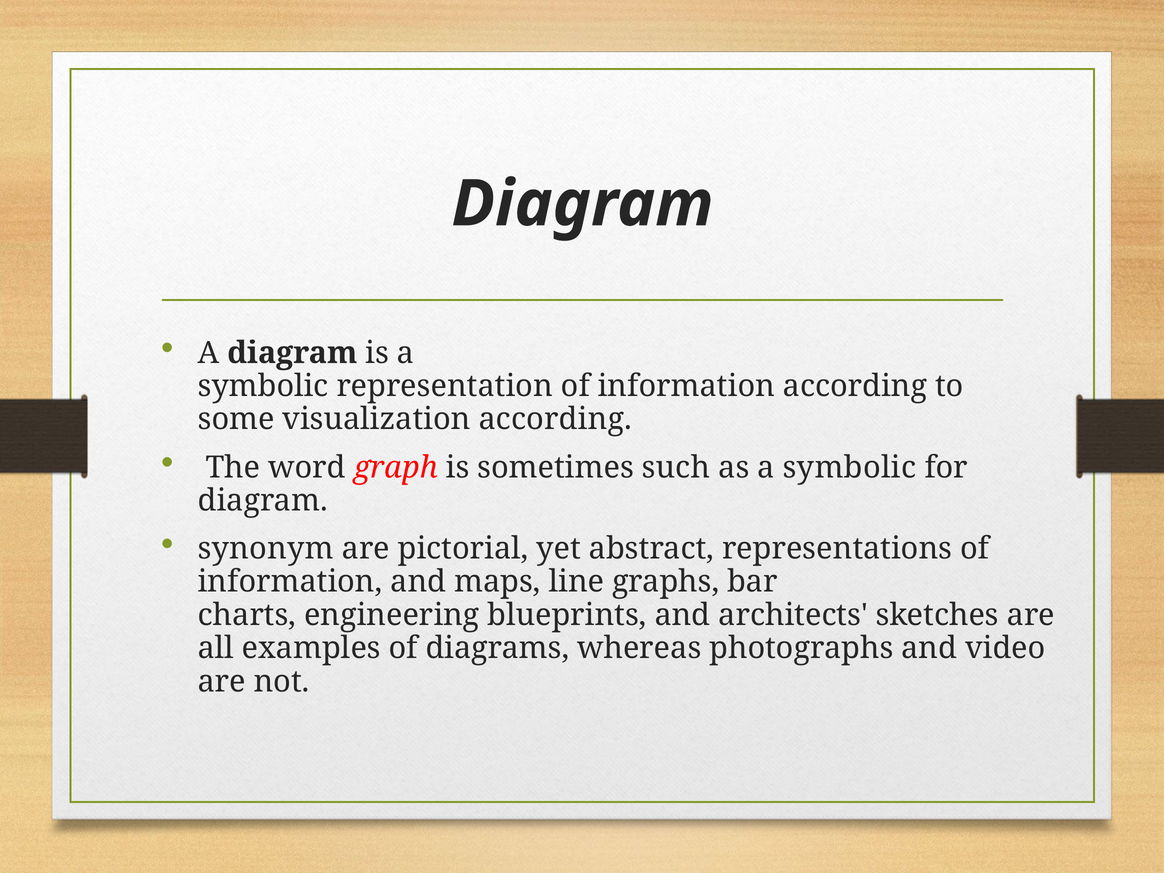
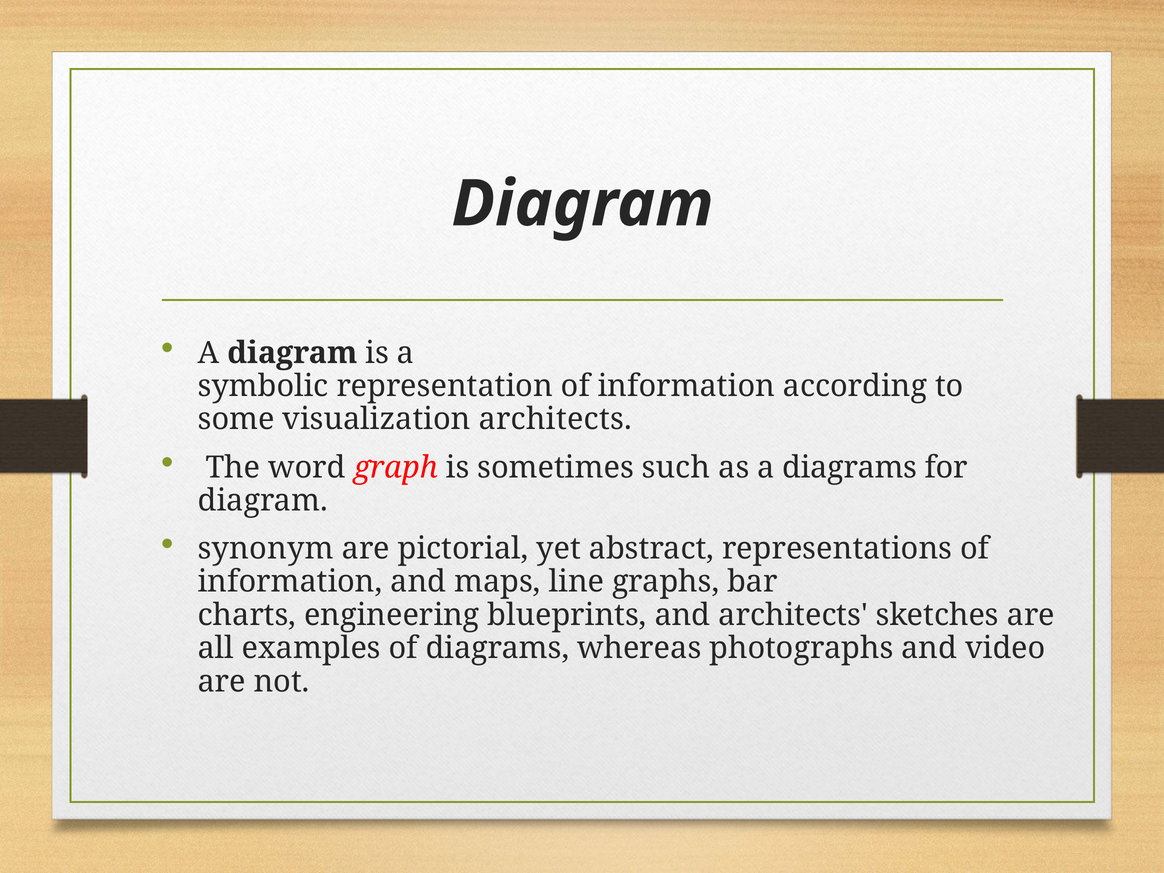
visualization according: according -> architects (555, 419)
as a symbolic: symbolic -> diagrams (850, 467)
